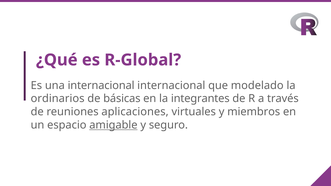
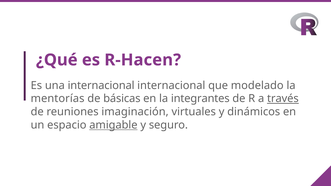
R-Global: R-Global -> R-Hacen (143, 60)
ordinarios: ordinarios -> mentorías (58, 99)
través underline: none -> present (283, 99)
aplicaciones: aplicaciones -> imaginación (135, 112)
miembros: miembros -> dinámicos (254, 112)
